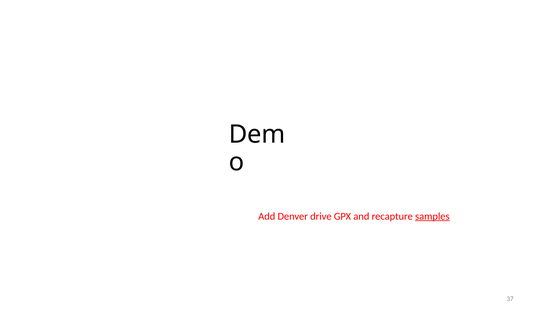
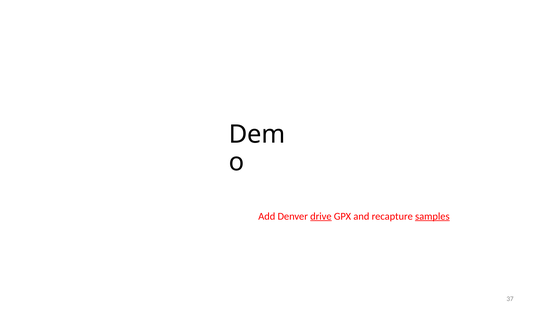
drive underline: none -> present (321, 216)
